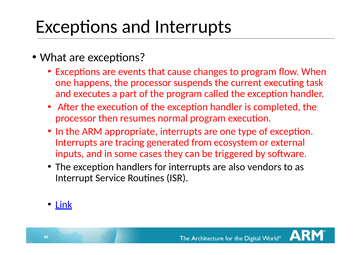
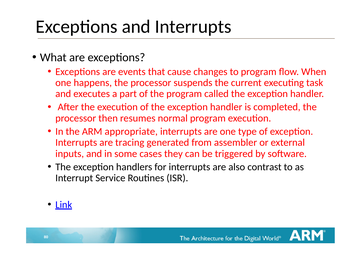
ecosystem: ecosystem -> assembler (236, 143)
vendors: vendors -> contrast (265, 167)
